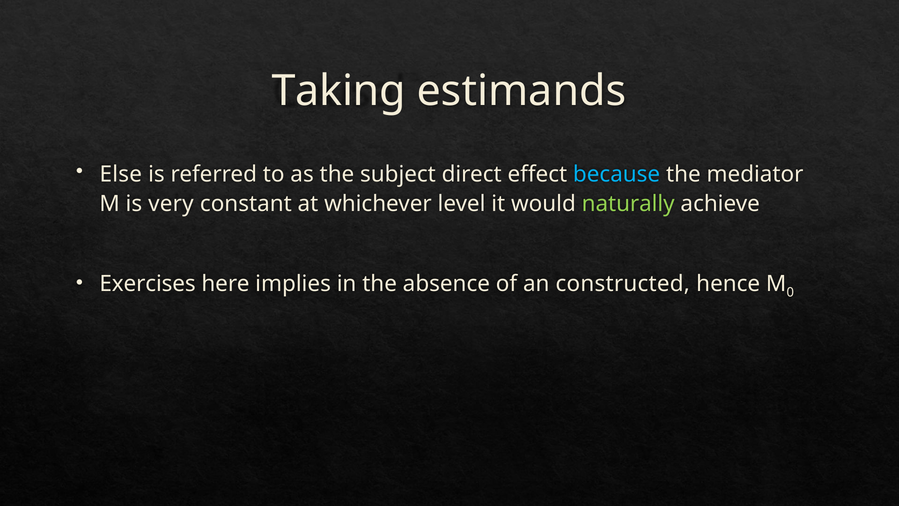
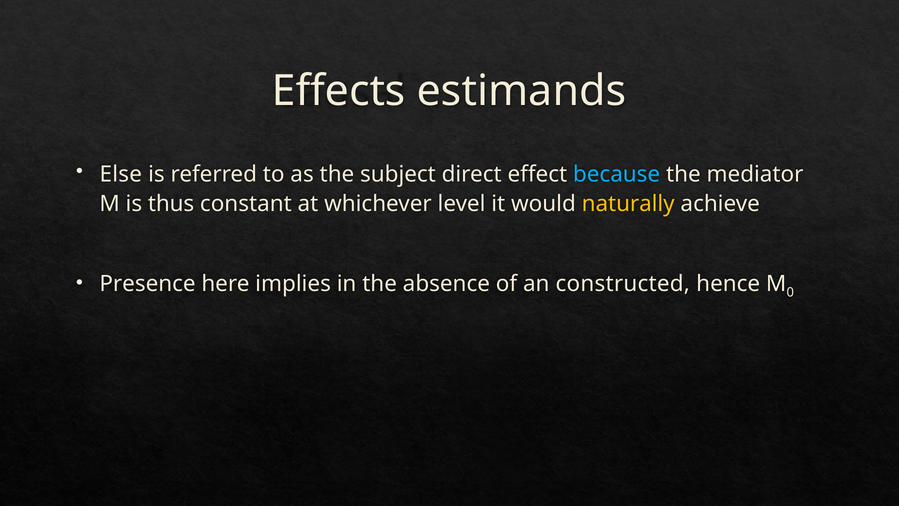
Taking: Taking -> Effects (339, 91)
very: very -> thus (171, 204)
naturally colour: light green -> yellow (628, 204)
Exercises: Exercises -> Presence (148, 284)
